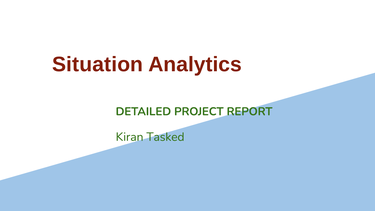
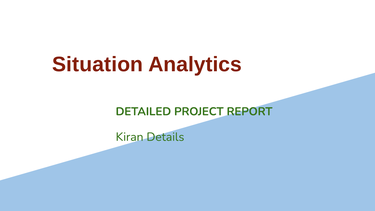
Tasked: Tasked -> Details (165, 137)
